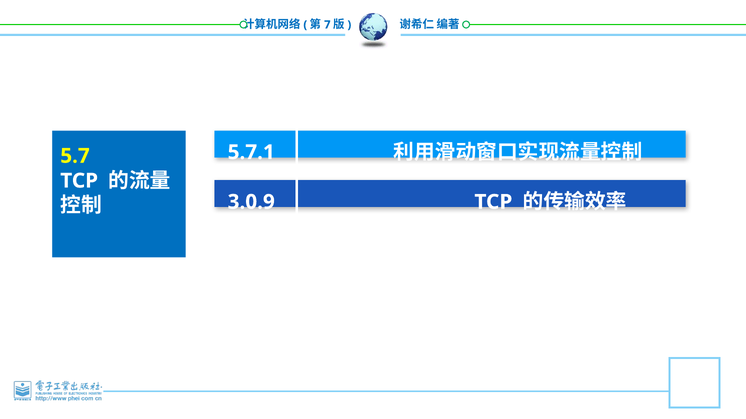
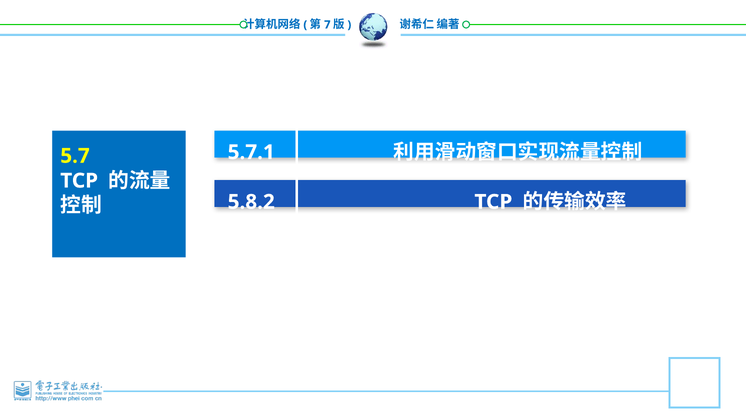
3.0.9: 3.0.9 -> 5.8.2 (251, 202)
